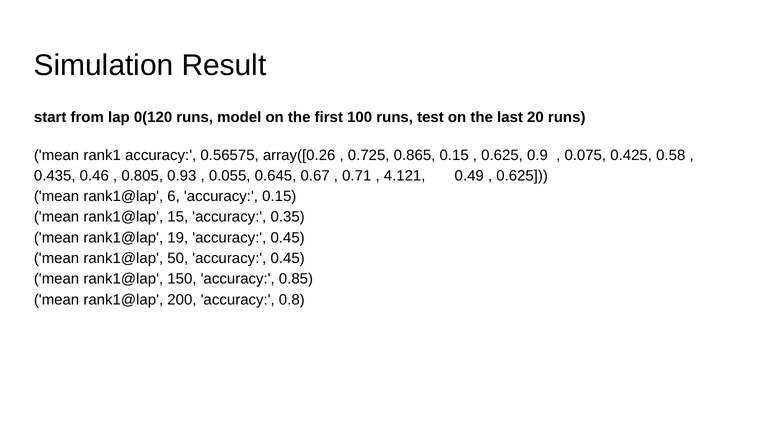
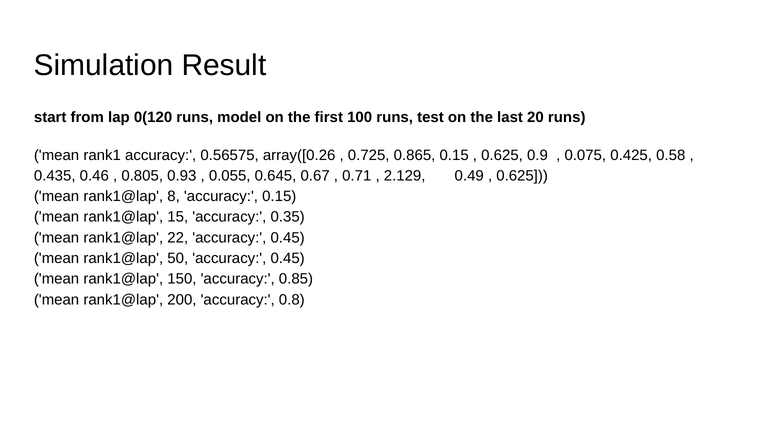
4.121: 4.121 -> 2.129 (405, 176)
6: 6 -> 8 (174, 196)
19: 19 -> 22 (178, 238)
